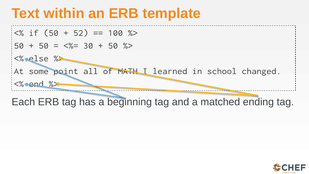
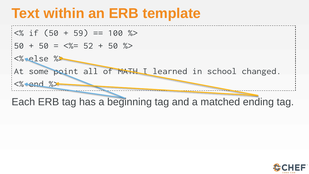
52: 52 -> 59 (81, 33)
30: 30 -> 52 (88, 46)
